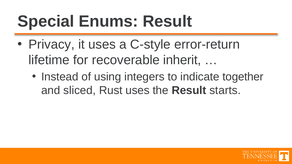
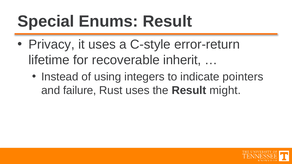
together: together -> pointers (243, 77)
sliced: sliced -> failure (80, 90)
starts: starts -> might (225, 90)
